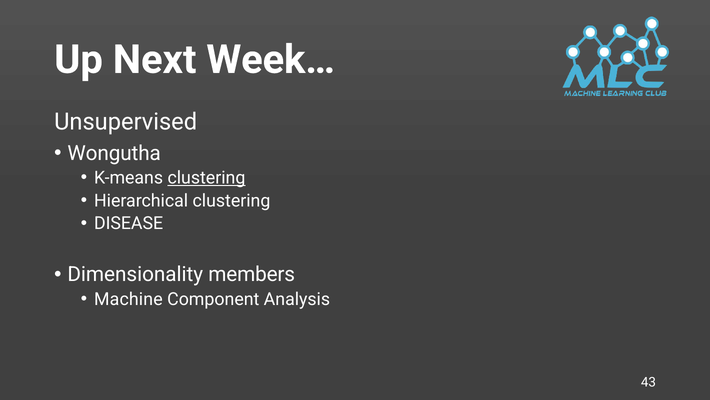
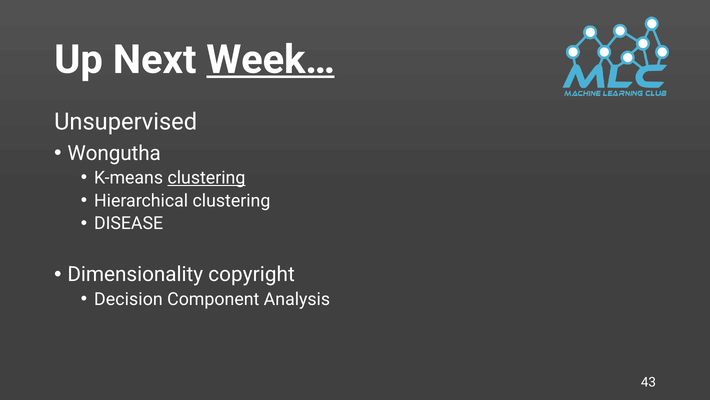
Week… underline: none -> present (271, 60)
members: members -> copyright (252, 274)
Machine: Machine -> Decision (128, 299)
